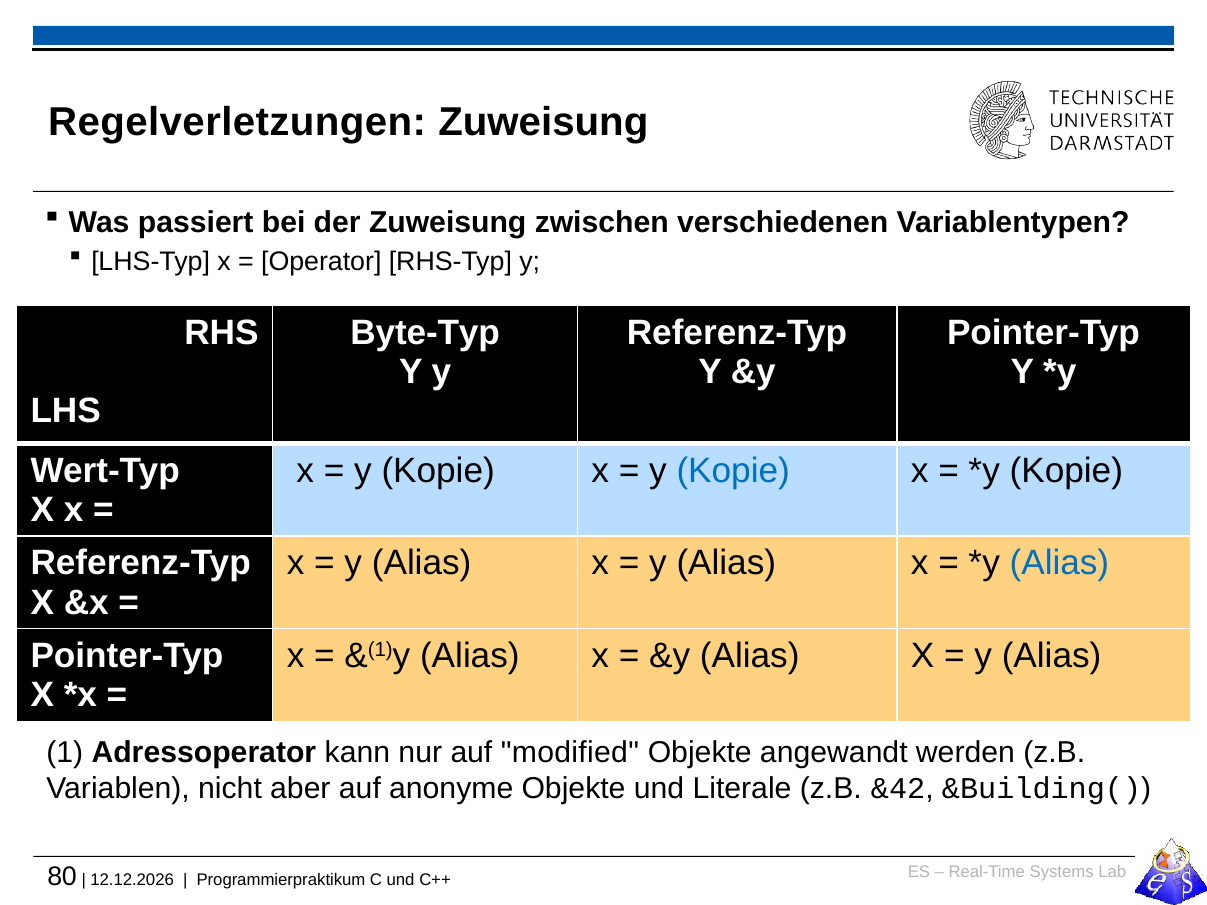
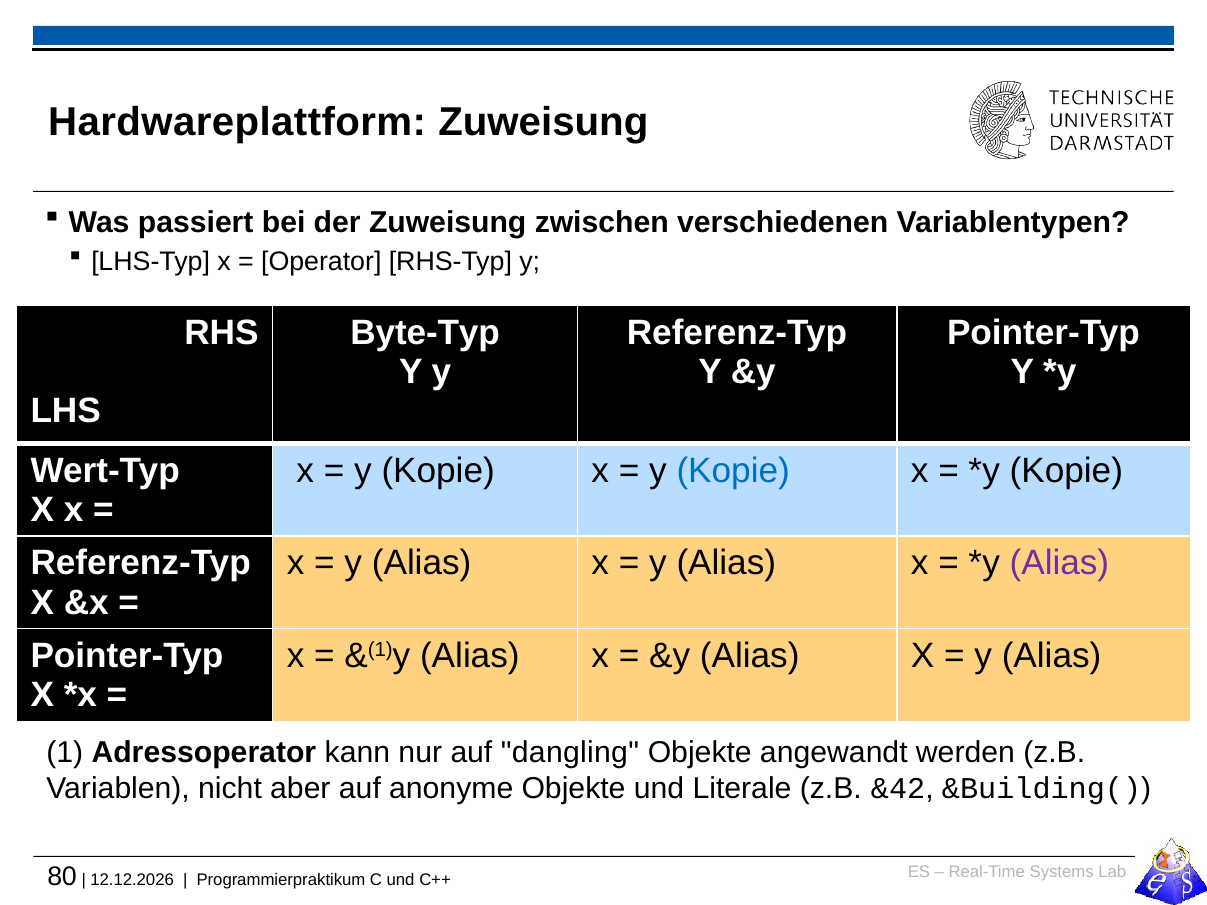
Regelverletzungen: Regelverletzungen -> Hardwareplattform (237, 123)
Alias colour: blue -> purple (1059, 563)
modified: modified -> dangling (570, 752)
